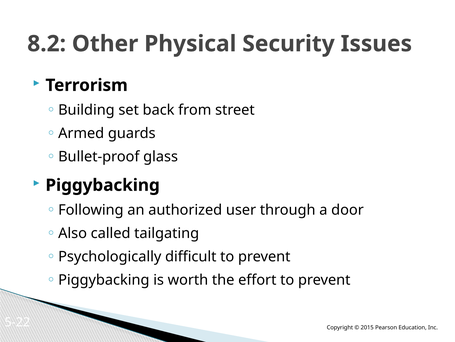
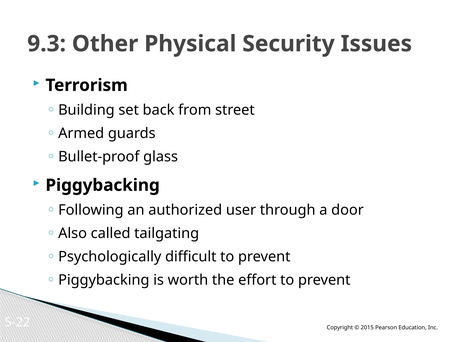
8.2: 8.2 -> 9.3 (47, 44)
